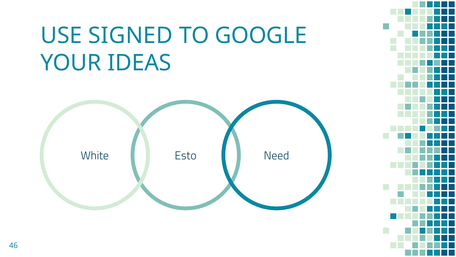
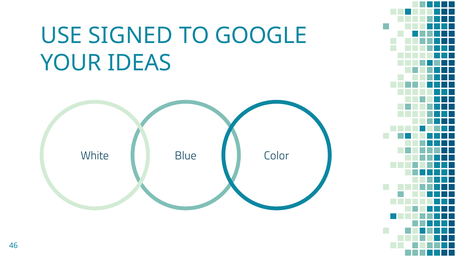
Esto: Esto -> Blue (186, 156)
Need: Need -> Color (276, 156)
